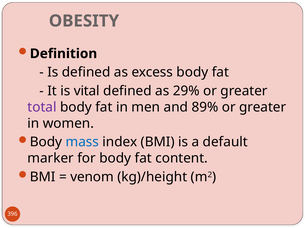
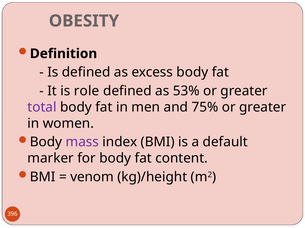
vital: vital -> role (87, 91)
29%: 29% -> 53% (186, 91)
89%: 89% -> 75% (205, 107)
mass colour: blue -> purple (82, 142)
